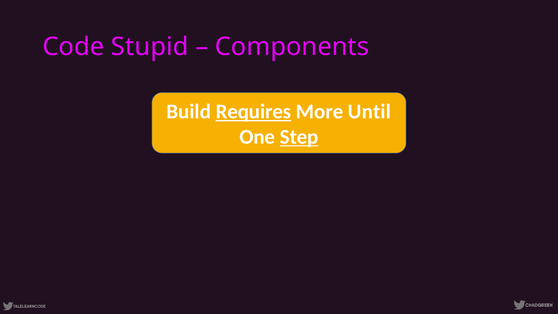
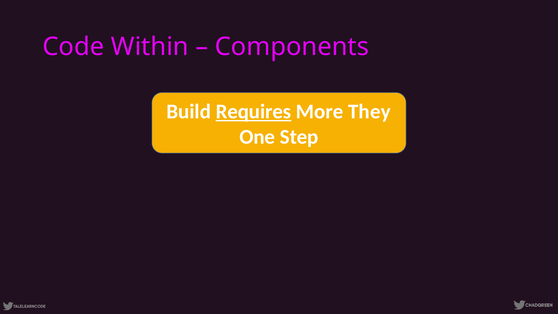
Stupid: Stupid -> Within (150, 47)
Until: Until -> They (369, 112)
Step underline: present -> none (299, 137)
